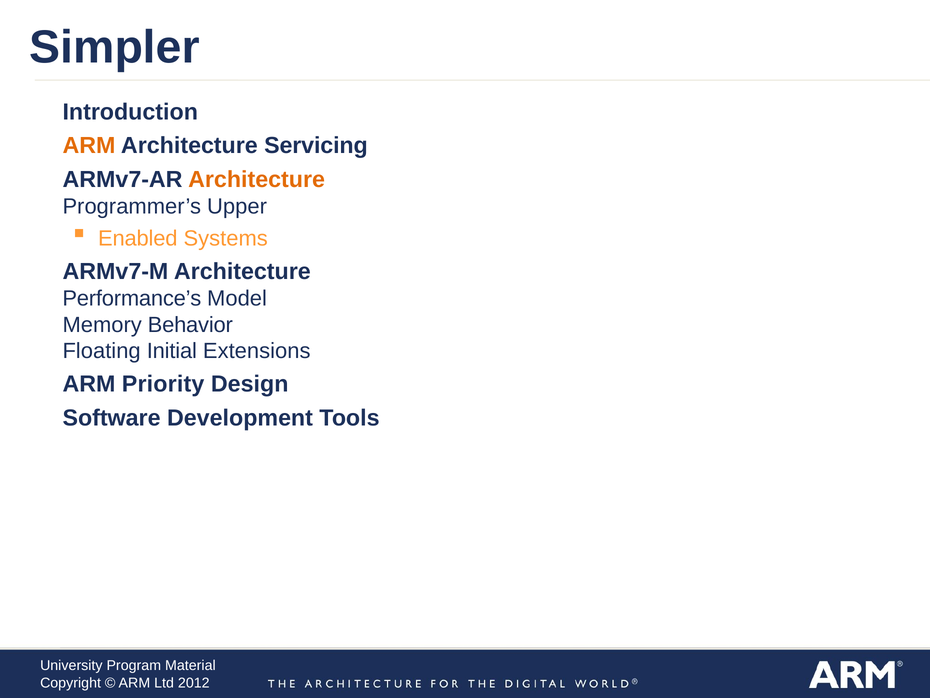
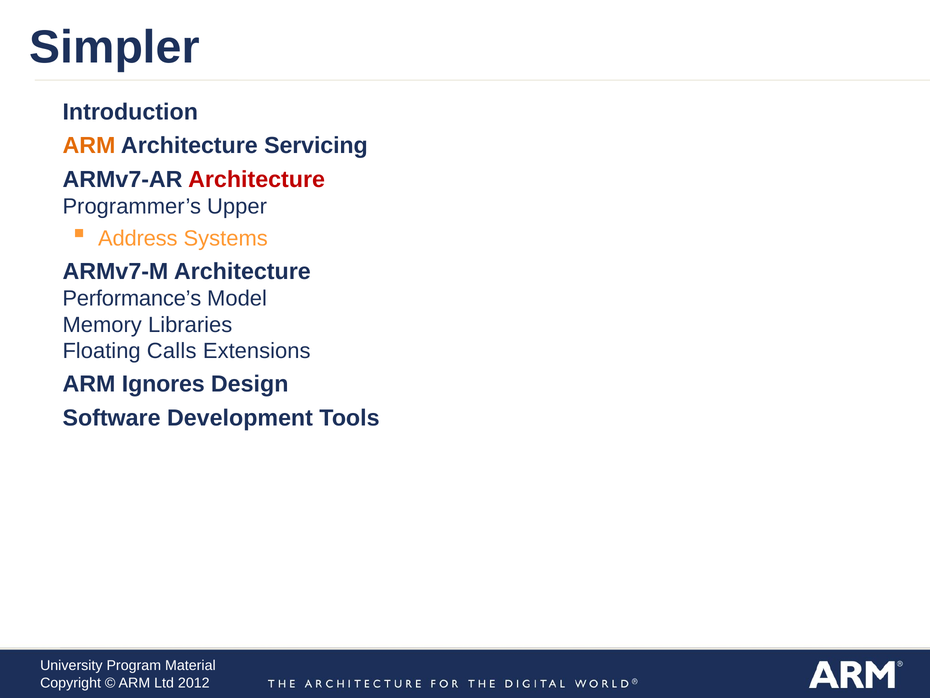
Architecture colour: orange -> red (257, 179)
Enabled: Enabled -> Address (138, 238)
Behavior: Behavior -> Libraries (190, 325)
Initial: Initial -> Calls (172, 351)
Priority: Priority -> Ignores (163, 384)
